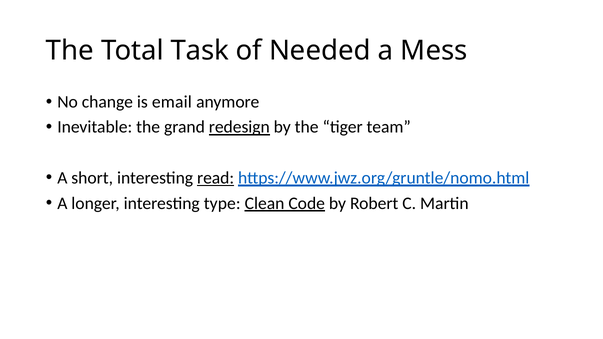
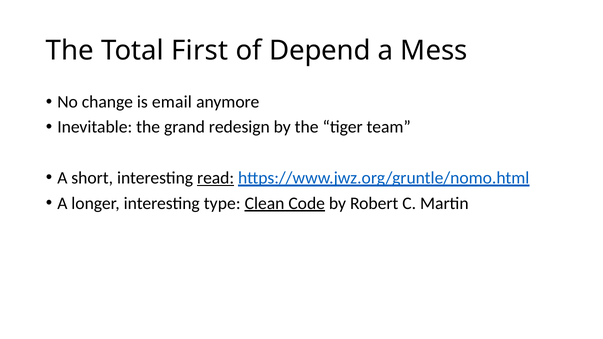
Task: Task -> First (200, 51)
Needed: Needed -> Depend (320, 51)
redesign underline: present -> none (239, 127)
